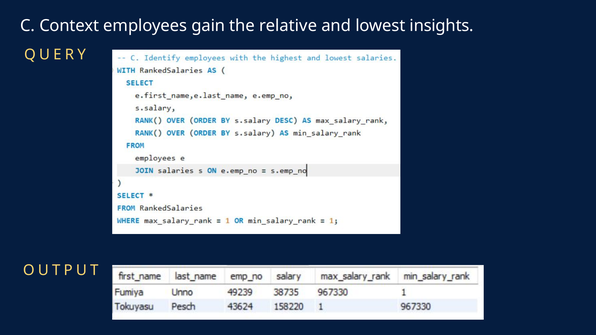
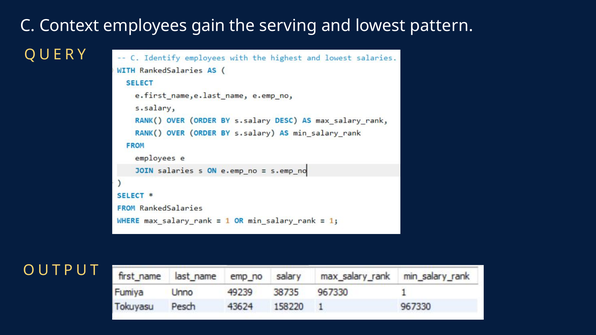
relative: relative -> serving (288, 26)
insights: insights -> pattern (441, 26)
